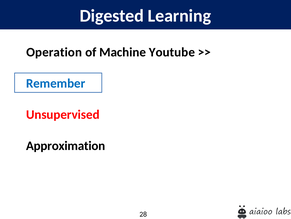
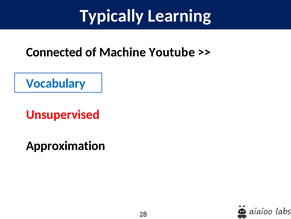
Digested: Digested -> Typically (112, 16)
Operation: Operation -> Connected (54, 52)
Remember: Remember -> Vocabulary (56, 83)
